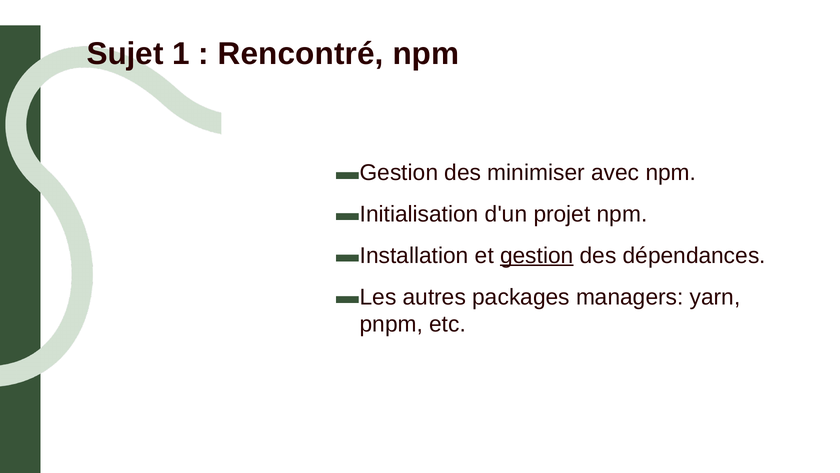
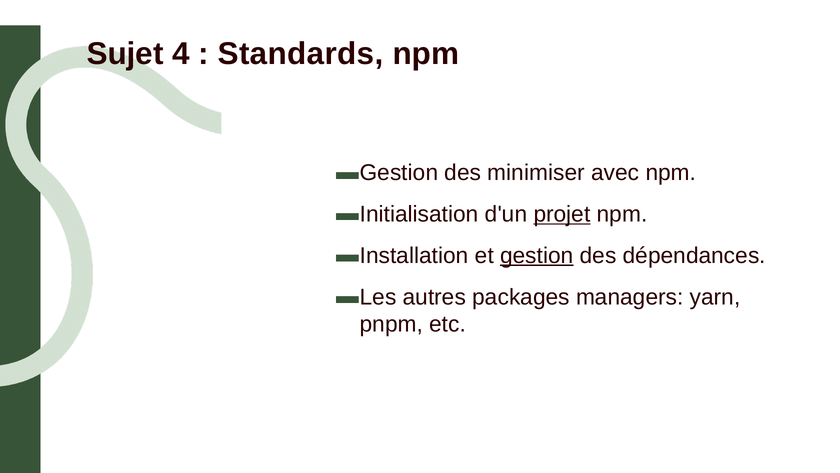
1: 1 -> 4 (181, 54)
Rencontré: Rencontré -> Standards (301, 54)
projet underline: none -> present (562, 214)
